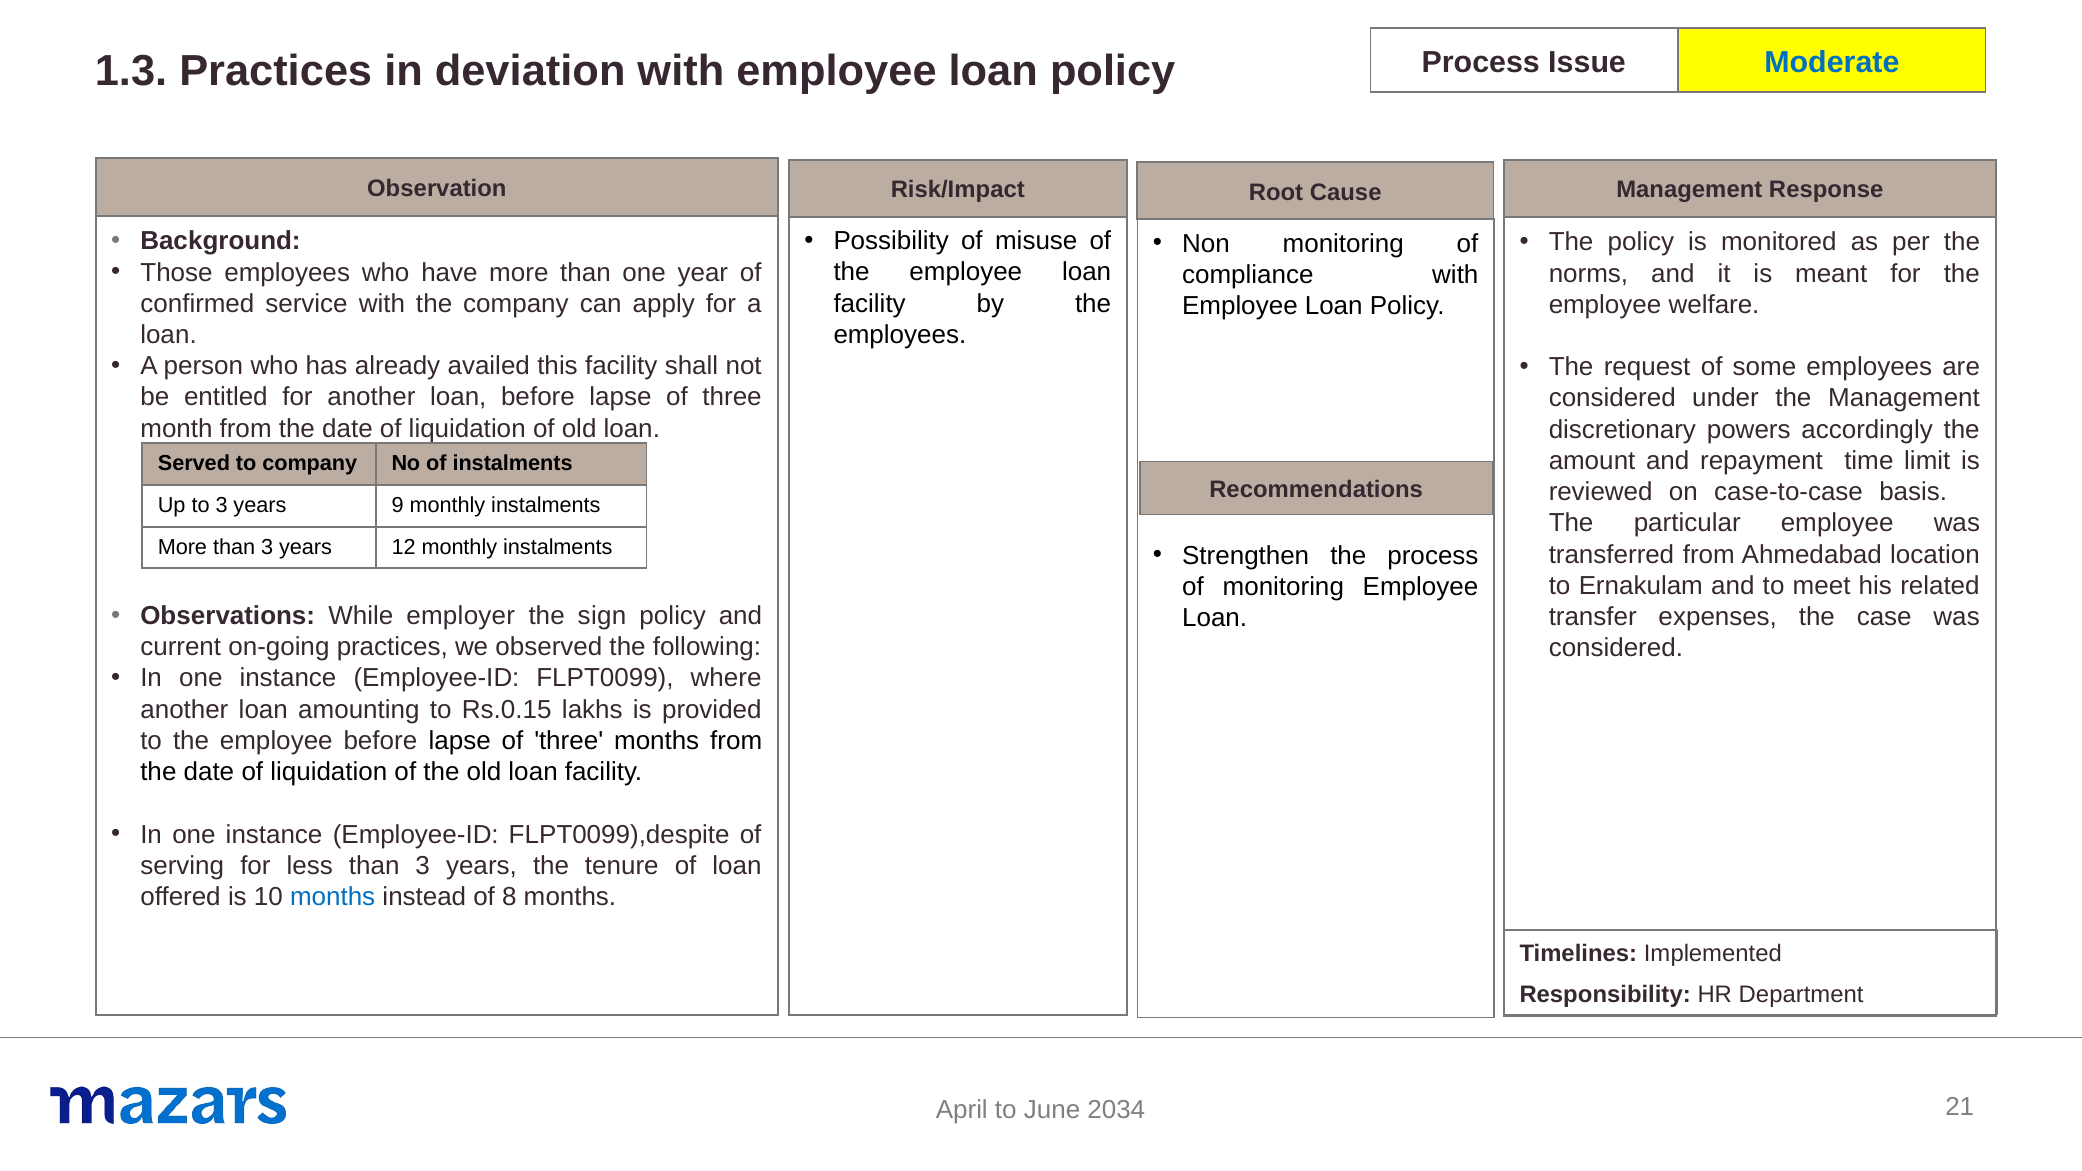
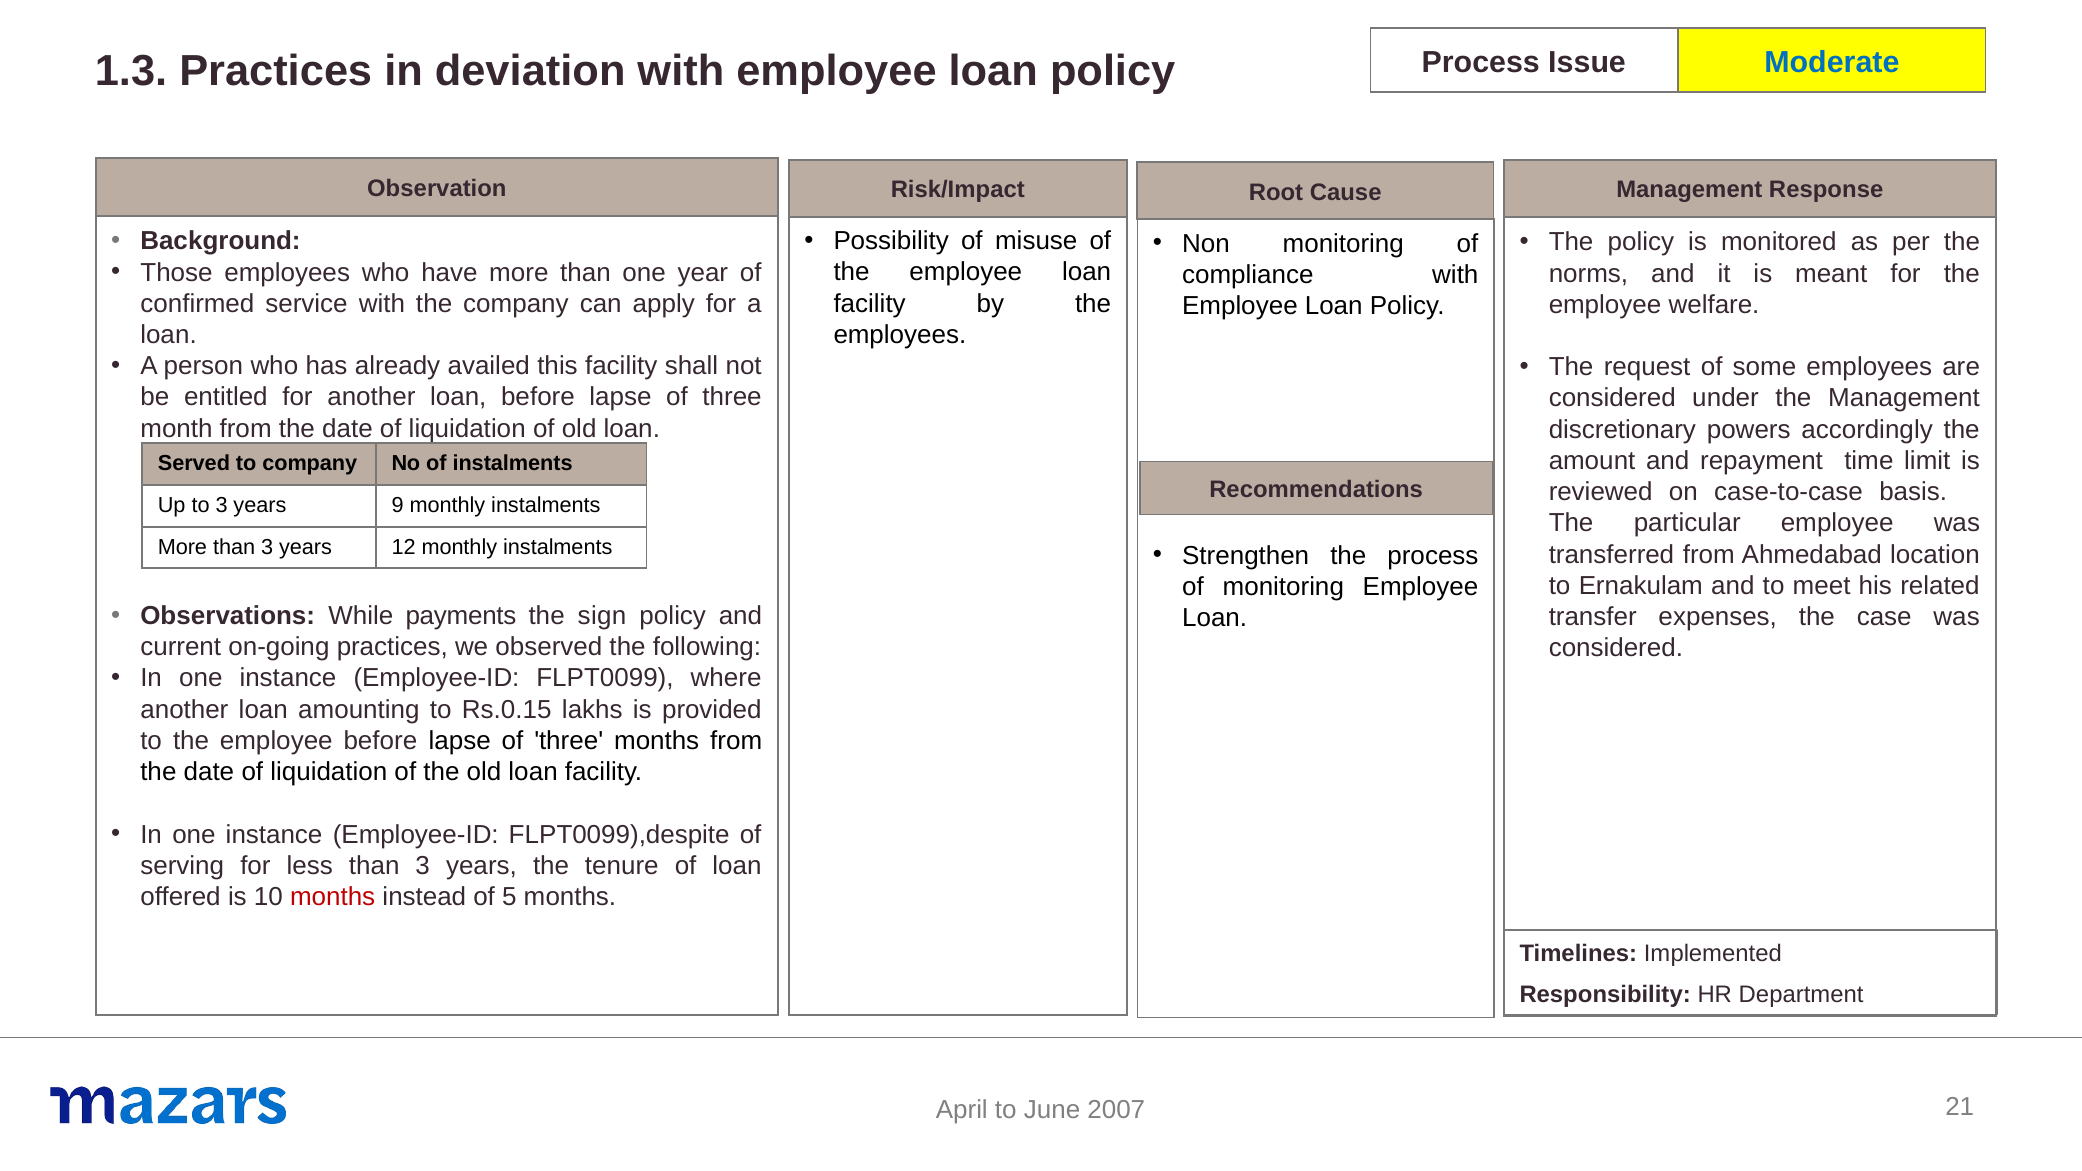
employer: employer -> payments (461, 616)
months colour: blue -> red (333, 897)
8: 8 -> 5 (509, 897)
2034: 2034 -> 2007 (1116, 1110)
